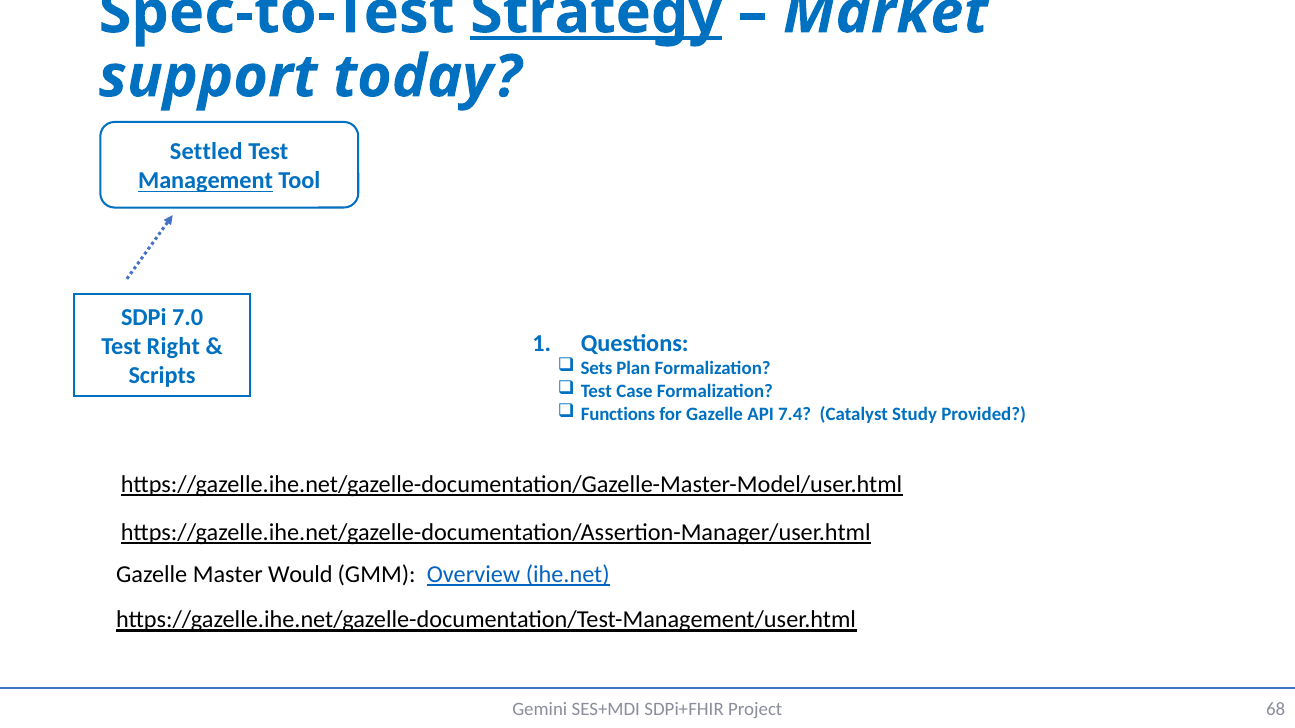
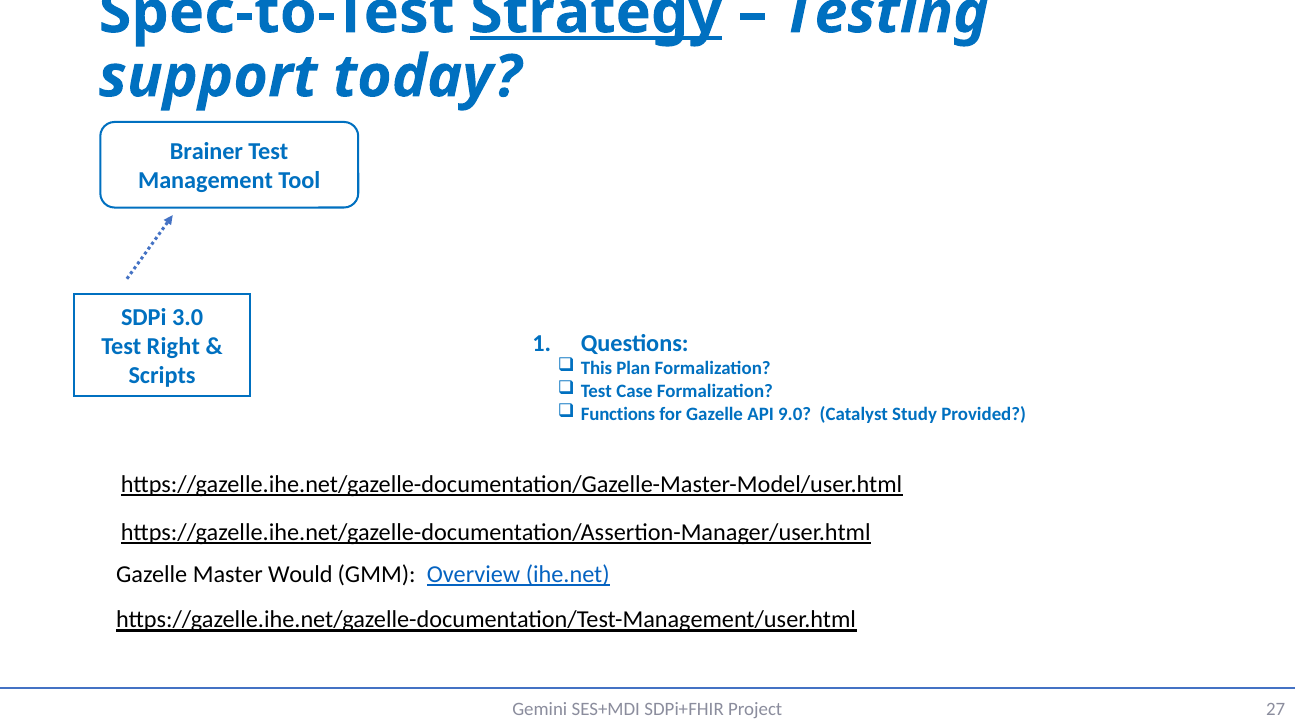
Market: Market -> Testing (886, 13)
Settled: Settled -> Brainer (206, 152)
Management underline: present -> none (206, 181)
7.0: 7.0 -> 3.0 (188, 318)
Sets: Sets -> This (596, 369)
7.4: 7.4 -> 9.0 (795, 414)
68: 68 -> 27 (1276, 710)
